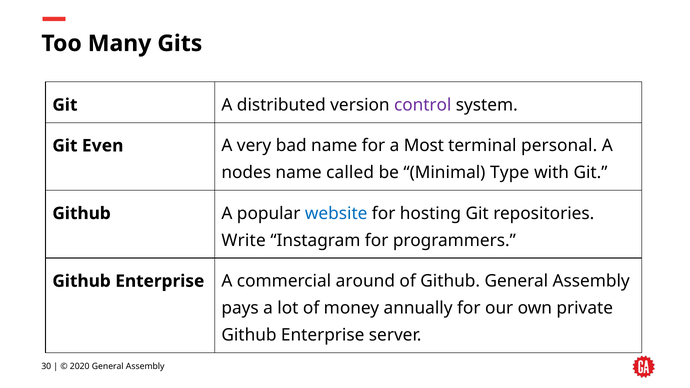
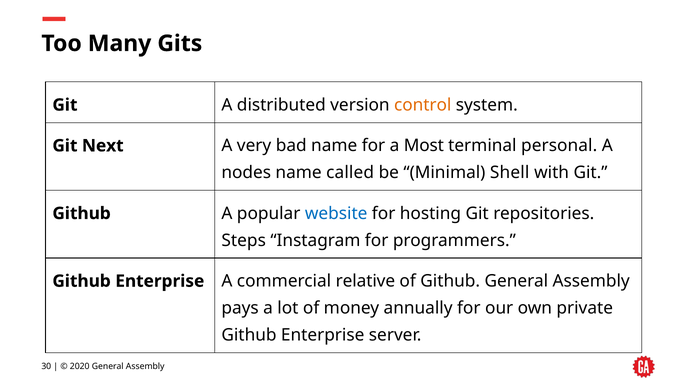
control colour: purple -> orange (423, 105)
Even: Even -> Next (103, 146)
Type: Type -> Shell (510, 173)
Write: Write -> Steps (244, 240)
around: around -> relative (365, 281)
